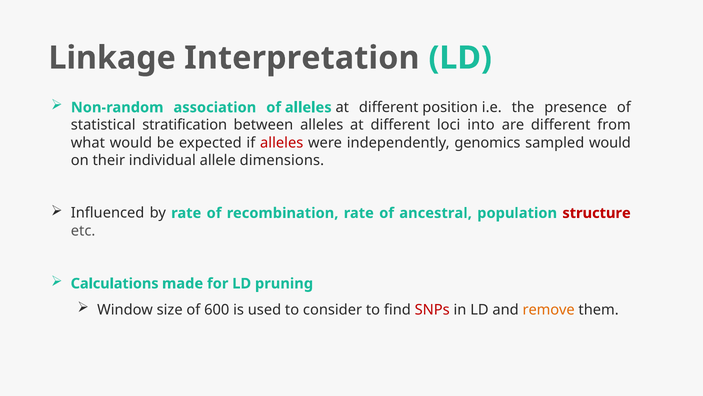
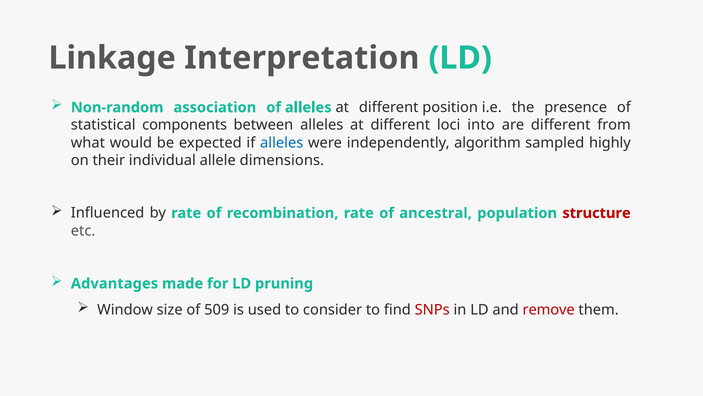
stratification: stratification -> components (185, 125)
alleles colour: red -> blue (282, 142)
genomics: genomics -> algorithm (487, 142)
sampled would: would -> highly (610, 142)
Calculations: Calculations -> Advantages (114, 283)
600: 600 -> 509 (217, 310)
remove colour: orange -> red (549, 310)
